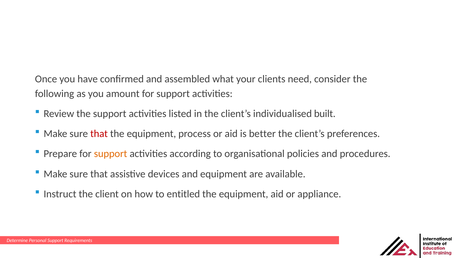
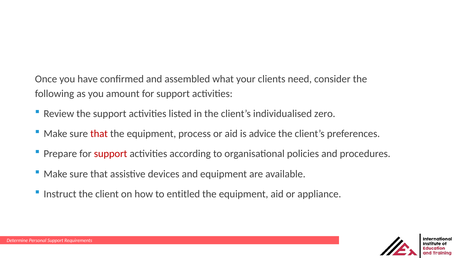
built: built -> zero (325, 114)
better: better -> advice (262, 134)
support colour: orange -> red (111, 154)
